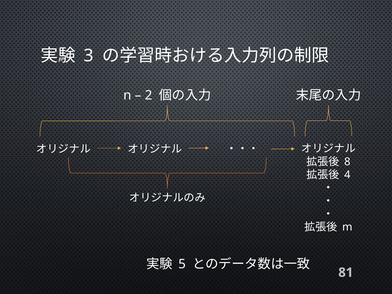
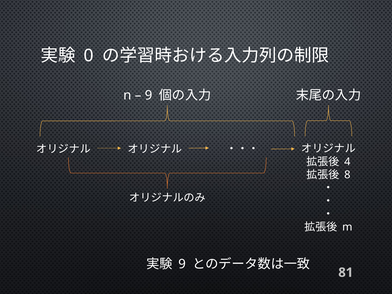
3: 3 -> 0 (89, 56)
2: 2 -> 9 (149, 95)
8: 8 -> 4 (347, 162)
4: 4 -> 8 (347, 175)
5: 5 -> 9 (182, 264)
